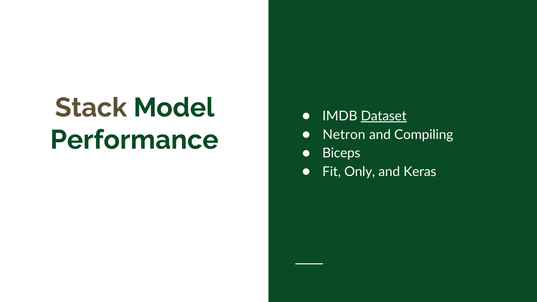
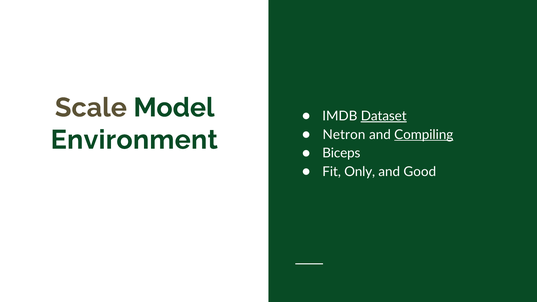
Stack: Stack -> Scale (91, 108)
Performance: Performance -> Environment (134, 140)
Compiling underline: none -> present (424, 135)
Keras: Keras -> Good (420, 172)
